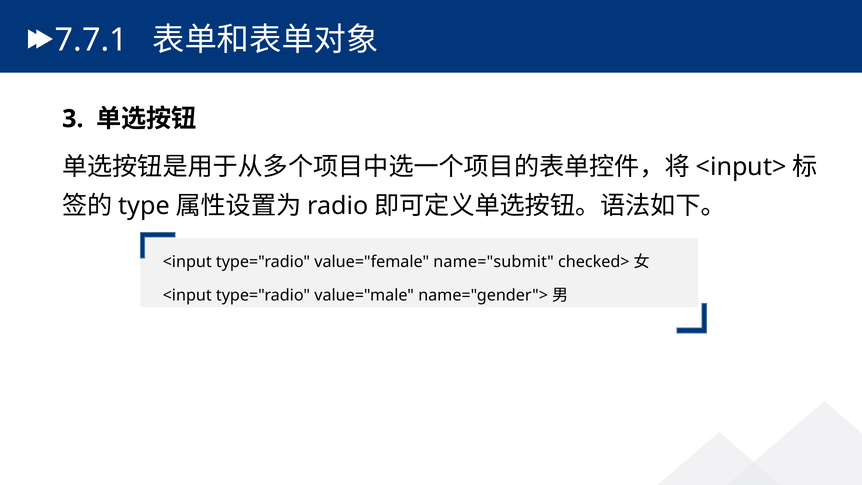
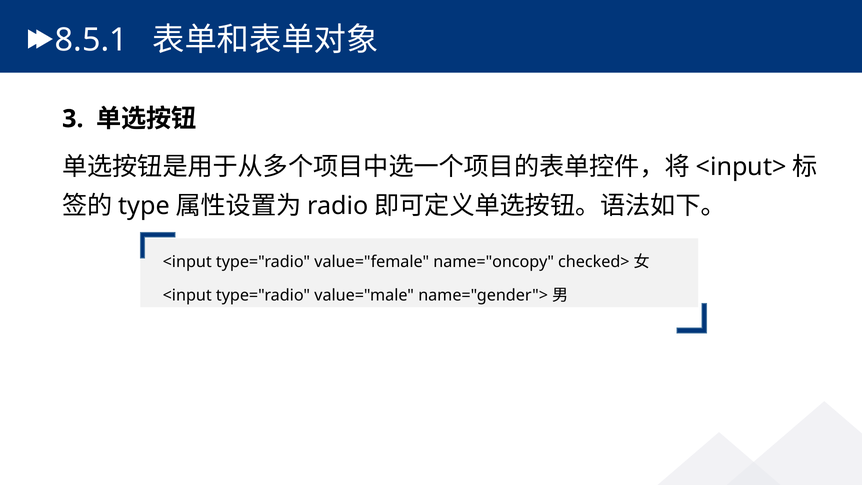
7.7.1: 7.7.1 -> 8.5.1 (91, 40)
name="submit: name="submit -> name="oncopy (494, 262)
